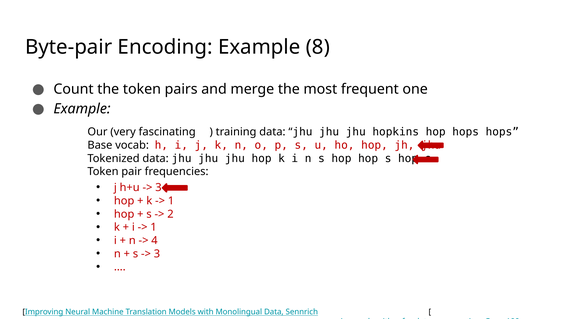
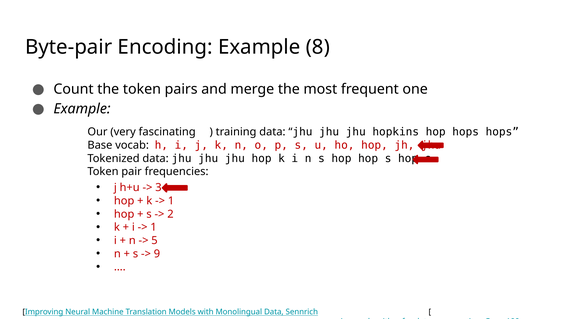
4: 4 -> 5 (154, 241)
3: 3 -> 9 (157, 254)
